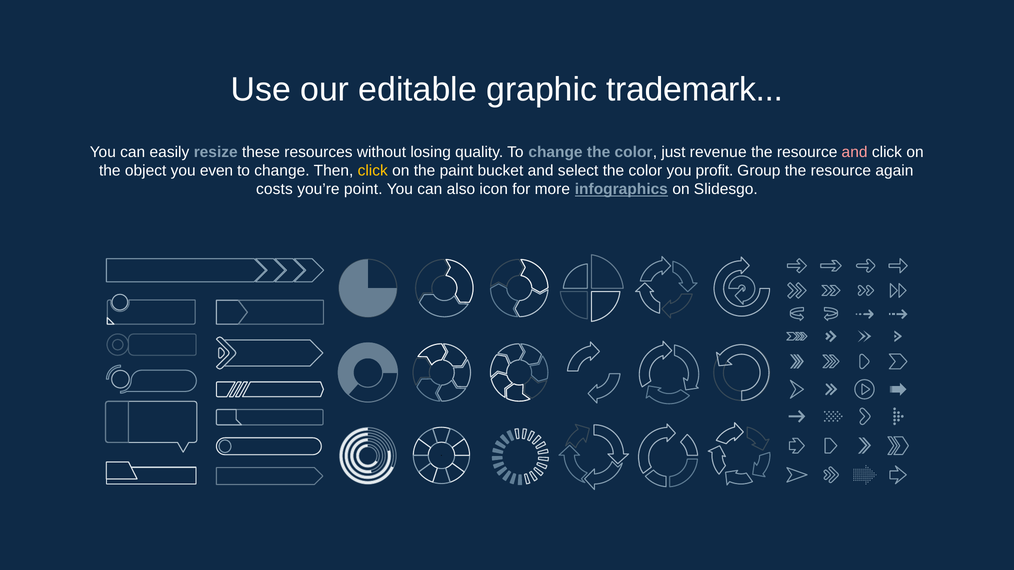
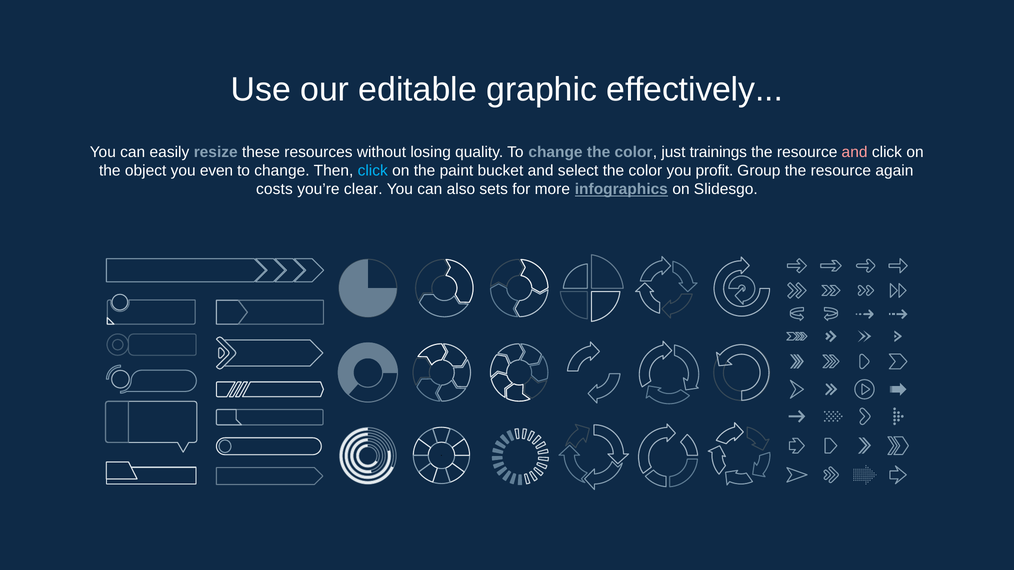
trademark: trademark -> effectively (695, 89)
revenue: revenue -> trainings (718, 152)
click colour: yellow -> light blue (373, 171)
point: point -> clear (363, 189)
icon: icon -> sets (494, 189)
